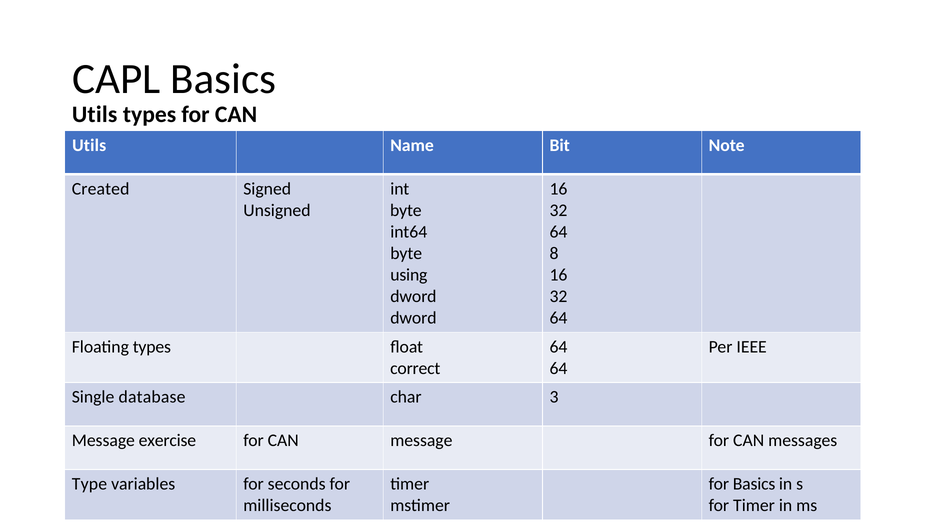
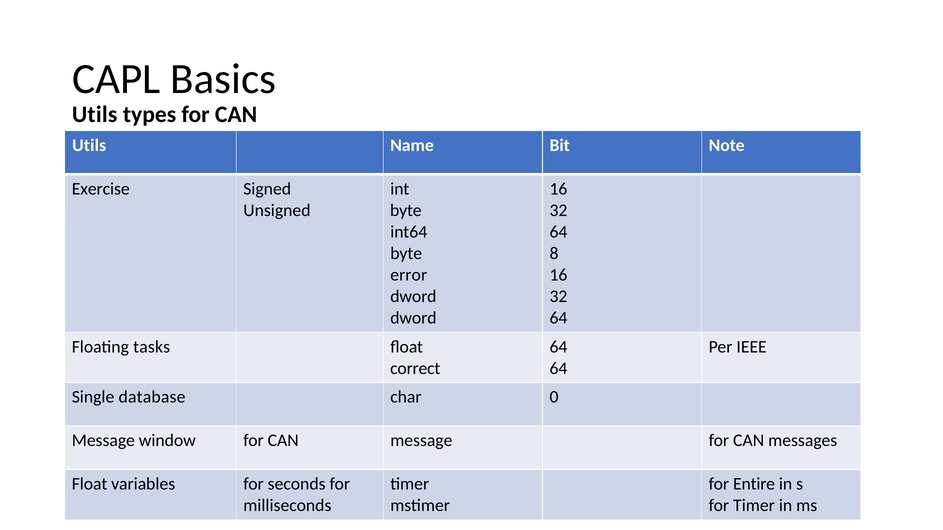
Created: Created -> Exercise (101, 189)
using: using -> error (409, 275)
Floating types: types -> tasks (152, 347)
3: 3 -> 0 (554, 397)
exercise: exercise -> window (167, 441)
Type: Type -> Float (90, 484)
for Basics: Basics -> Entire (754, 484)
